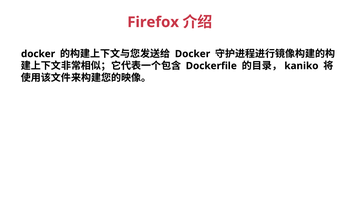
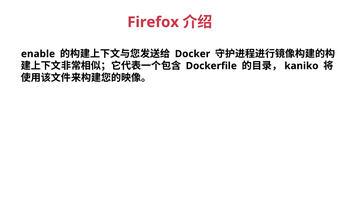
docker: docker -> enable (38, 54)
